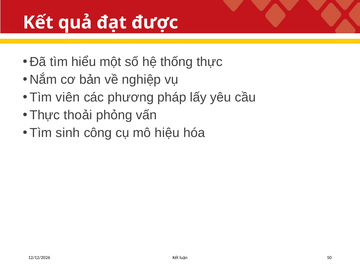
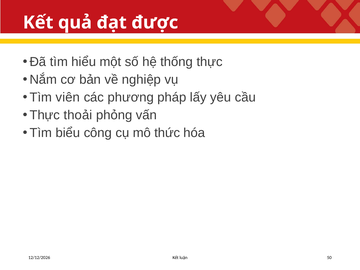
sinh: sinh -> biểu (68, 133)
hiệu: hiệu -> thức (167, 133)
